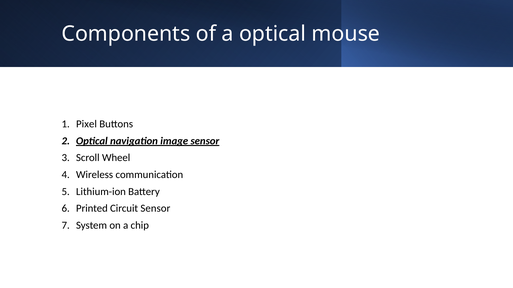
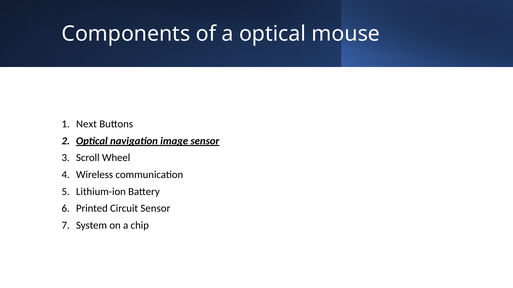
Pixel: Pixel -> Next (86, 124)
